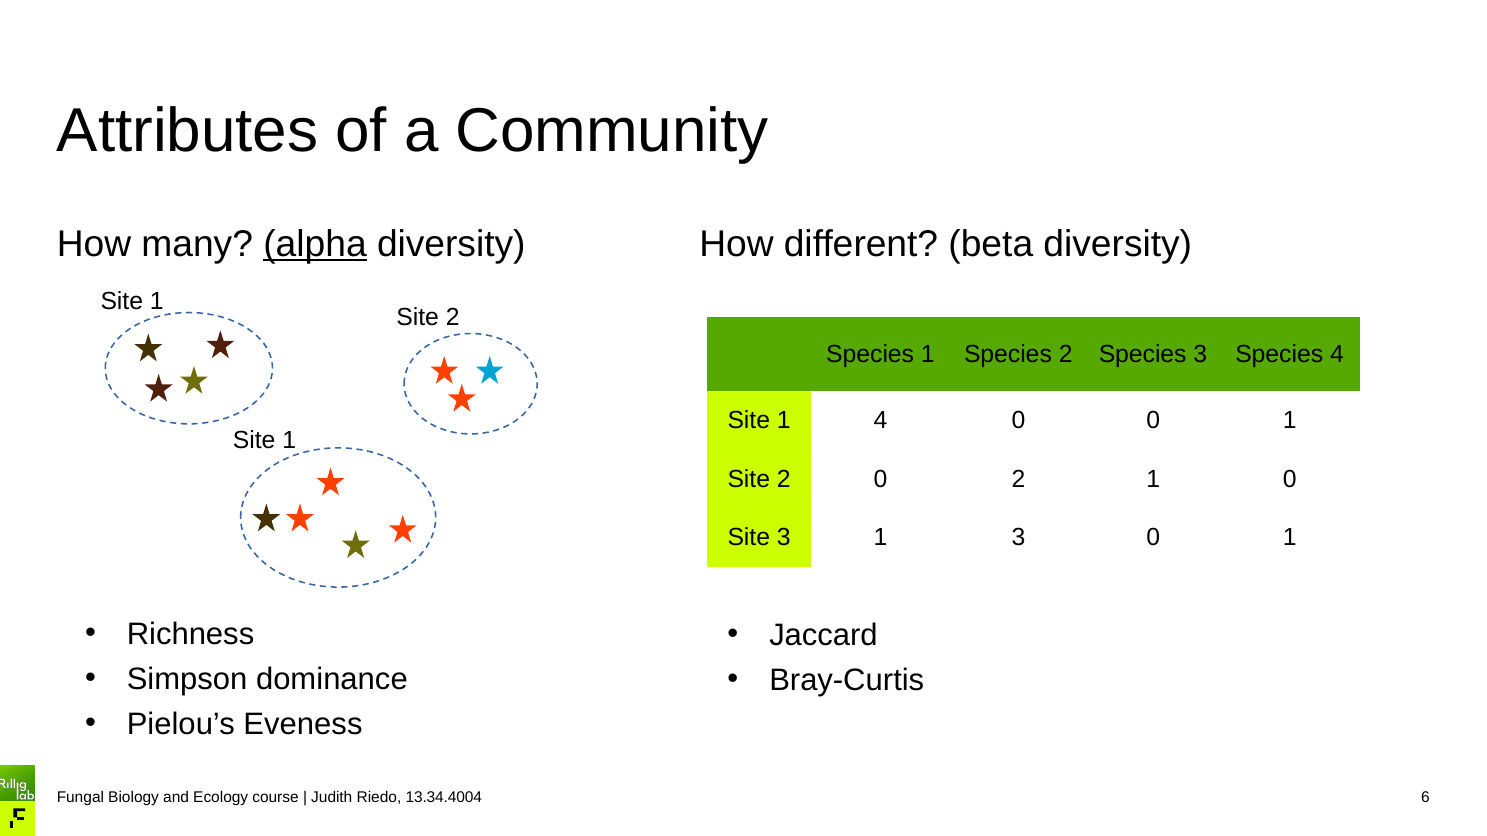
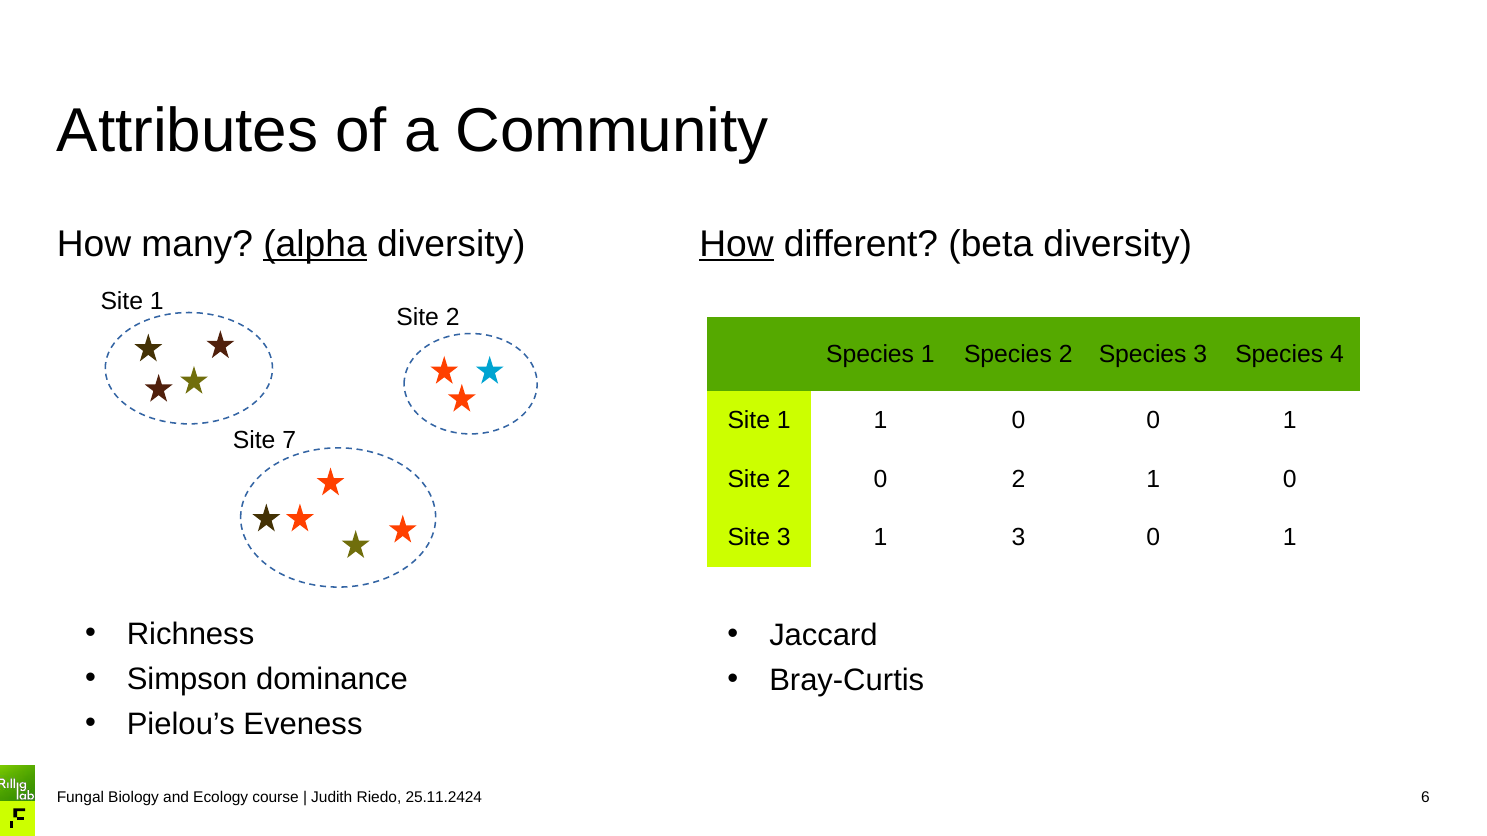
How underline: none -> present (736, 244)
1 4: 4 -> 1 (881, 421)
1: 1 -> 7 (289, 441)
13.34.4004: 13.34.4004 -> 25.11.2424 (444, 798)
